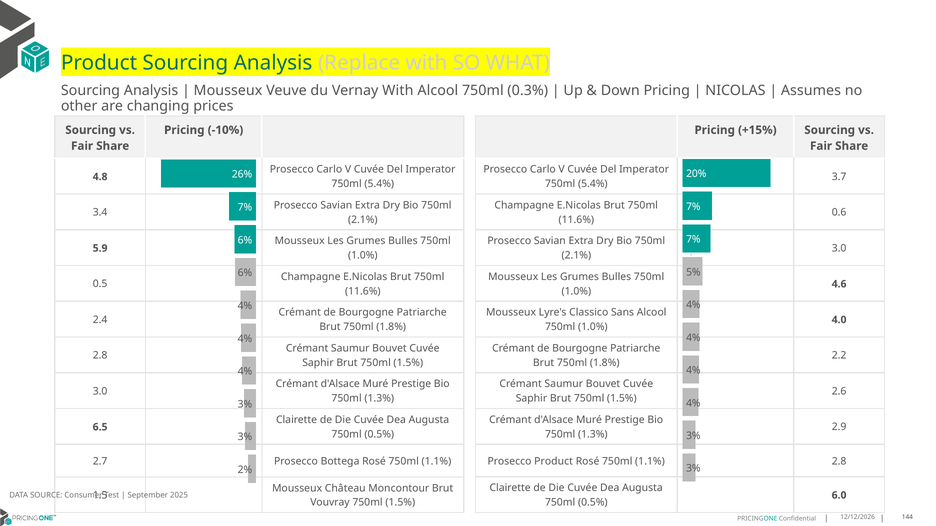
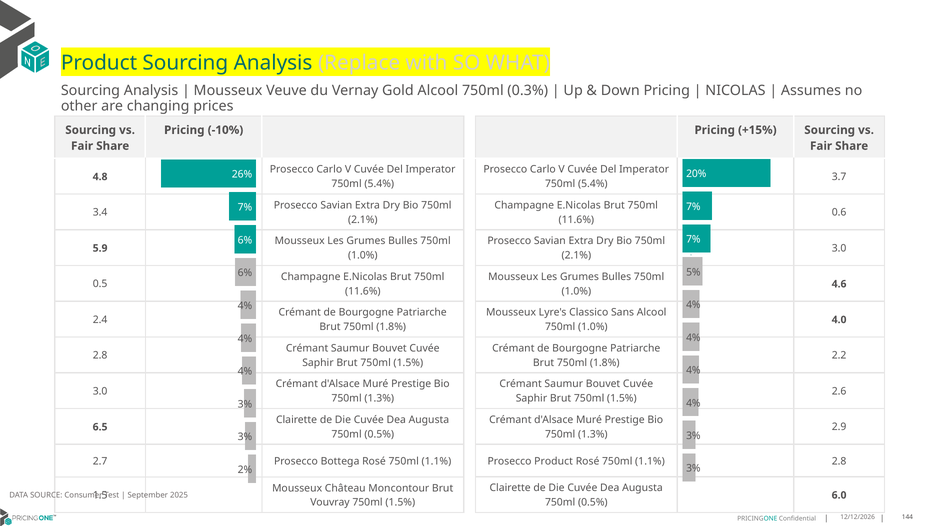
Vernay With: With -> Gold (398, 91)
